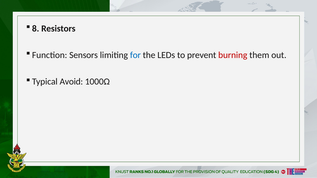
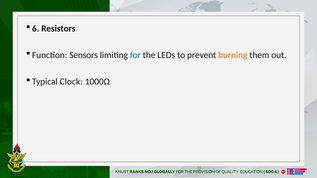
8: 8 -> 6 (36, 29)
burning colour: red -> orange (233, 55)
Avoid: Avoid -> Clock (71, 82)
